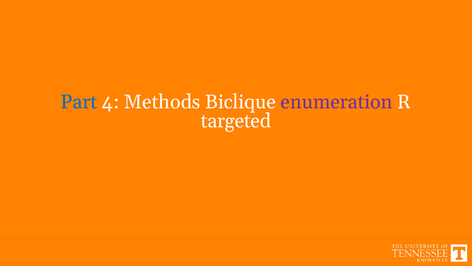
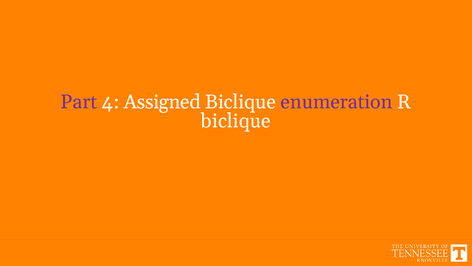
Part colour: blue -> purple (79, 102)
Methods: Methods -> Assigned (162, 102)
targeted: targeted -> biclique (236, 121)
